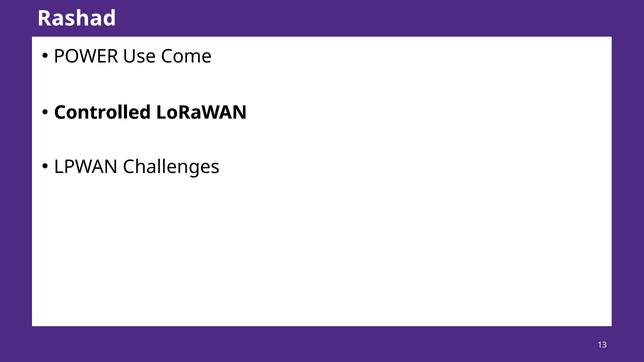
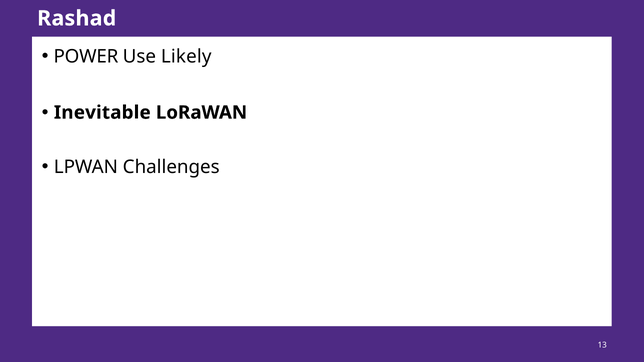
Come: Come -> Likely (186, 56)
Controlled: Controlled -> Inevitable (102, 113)
